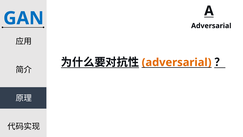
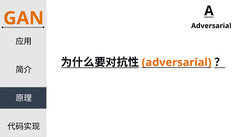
GAN colour: blue -> orange (24, 18)
